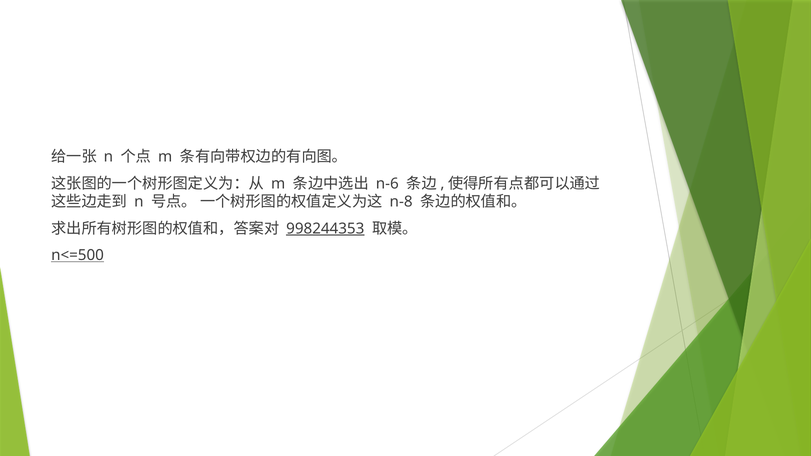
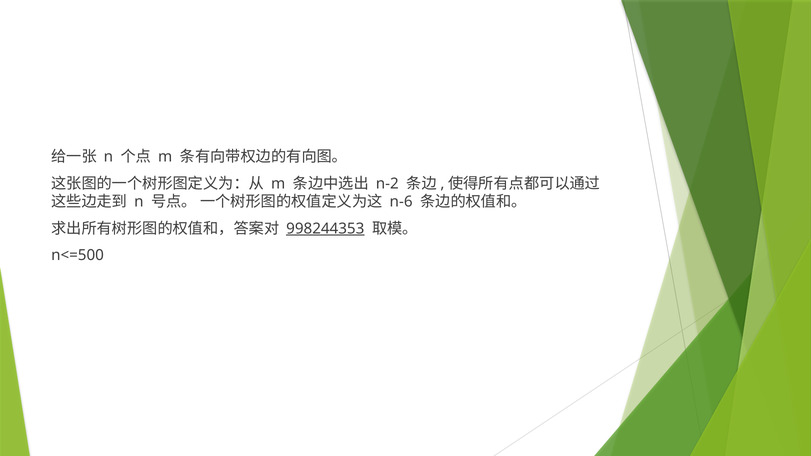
n-6: n-6 -> n-2 (387, 184)
n-8: n-8 -> n-6 (401, 202)
n<=500 underline: present -> none (78, 255)
